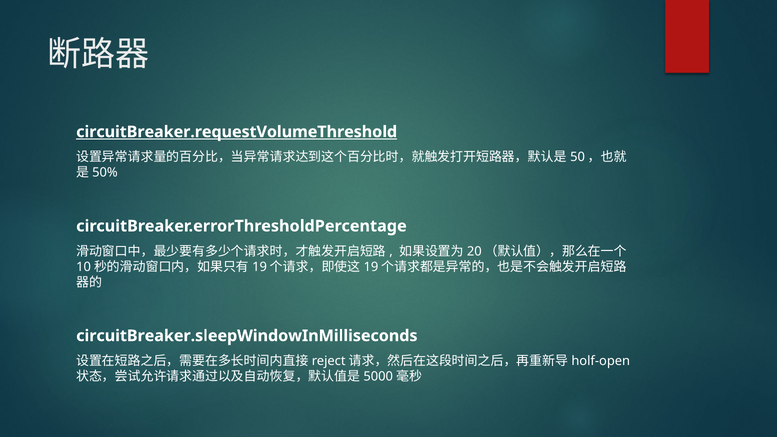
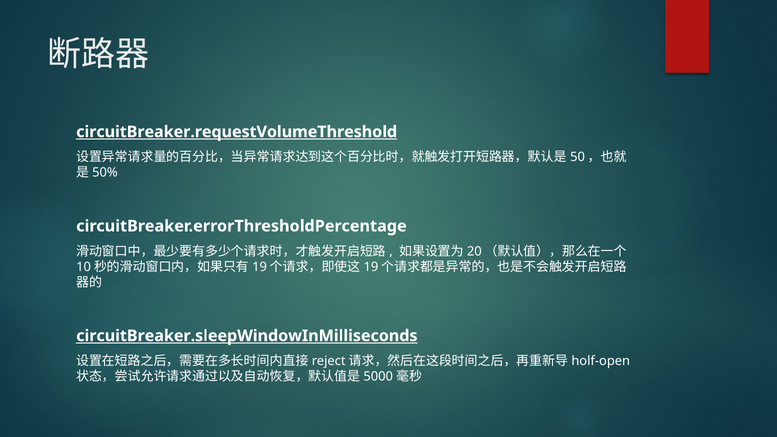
circuitBreaker.sleepWindowInMilliseconds underline: none -> present (247, 336)
